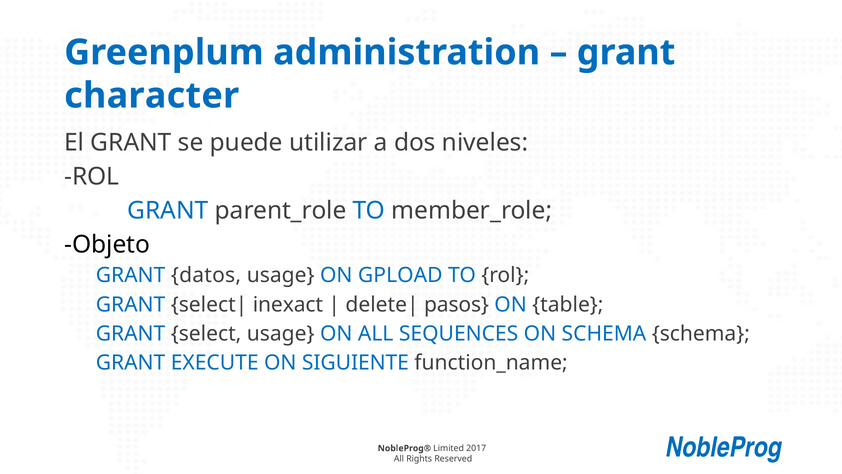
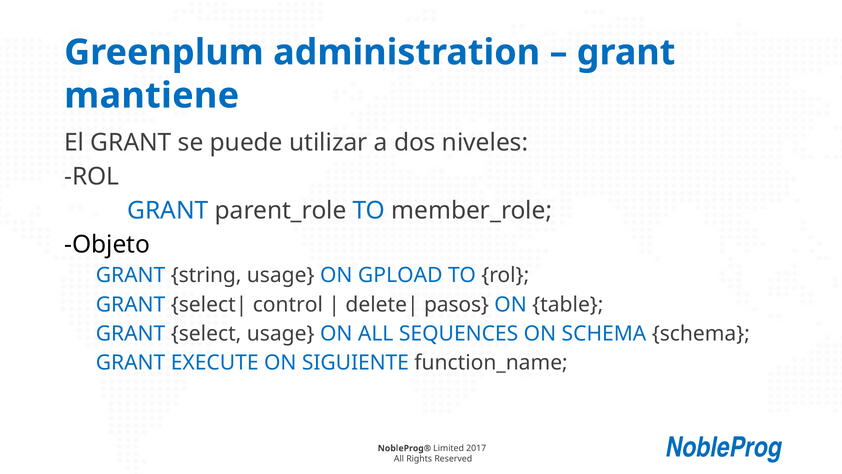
character: character -> mantiene (152, 96)
datos: datos -> string (206, 275)
inexact: inexact -> control (288, 304)
